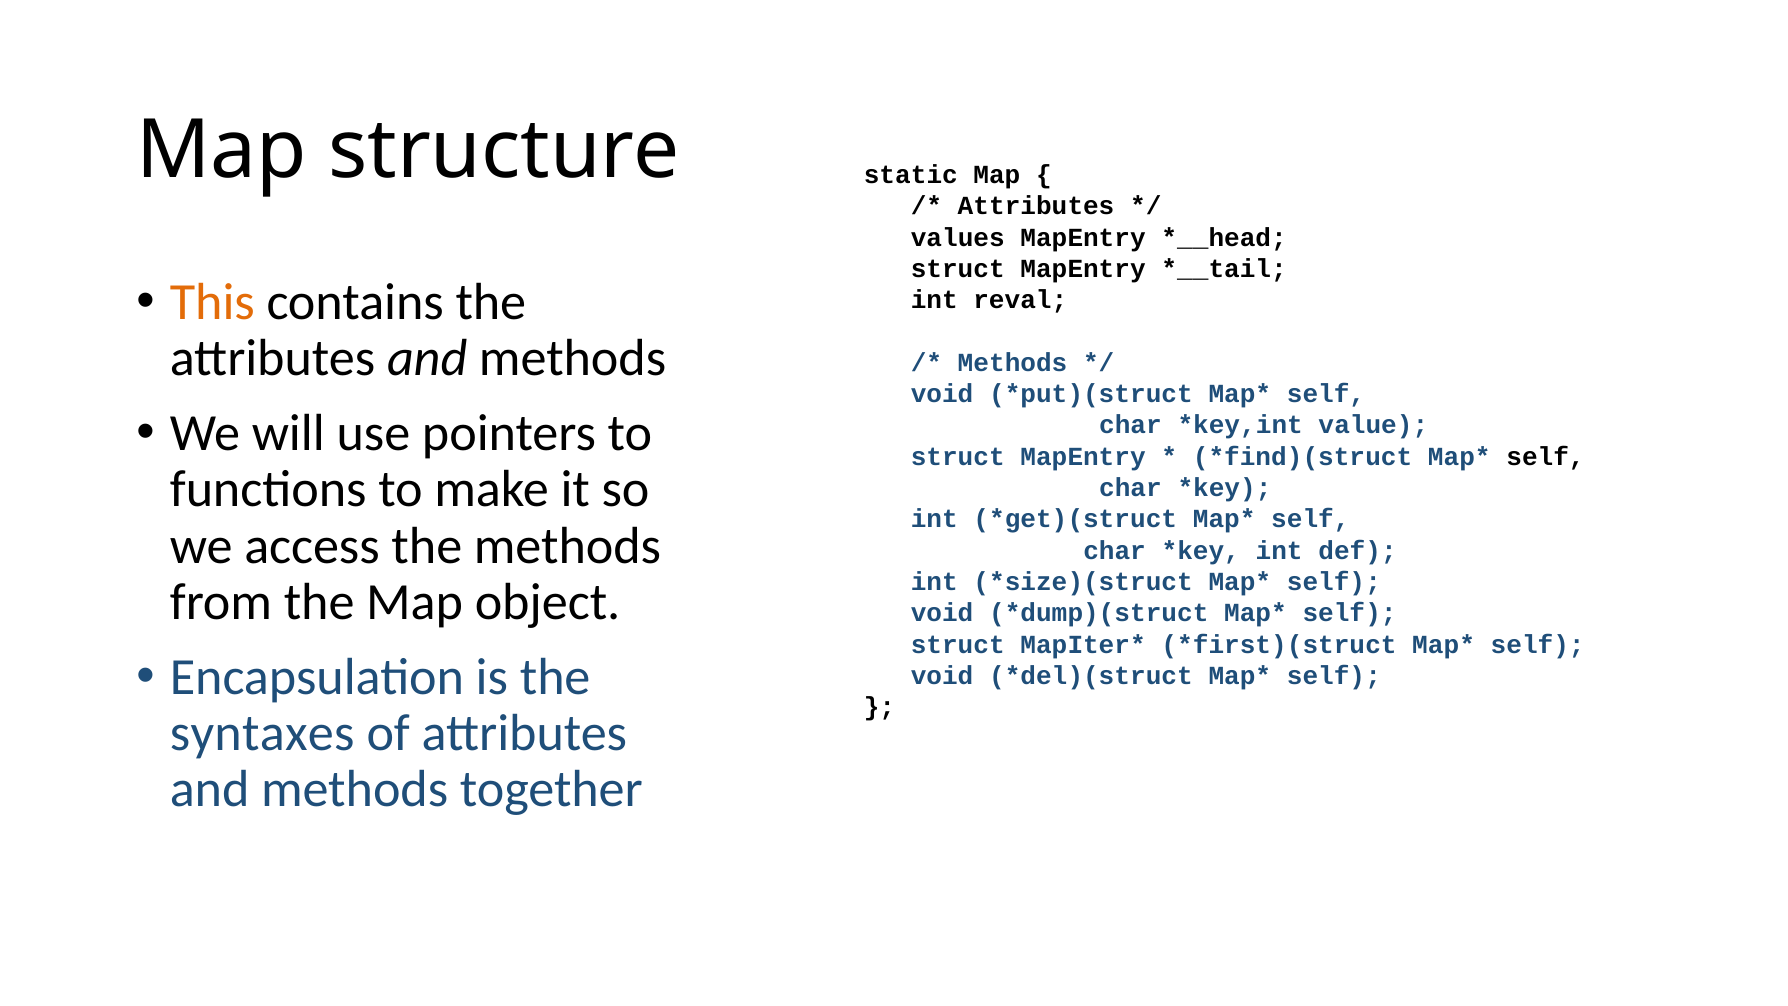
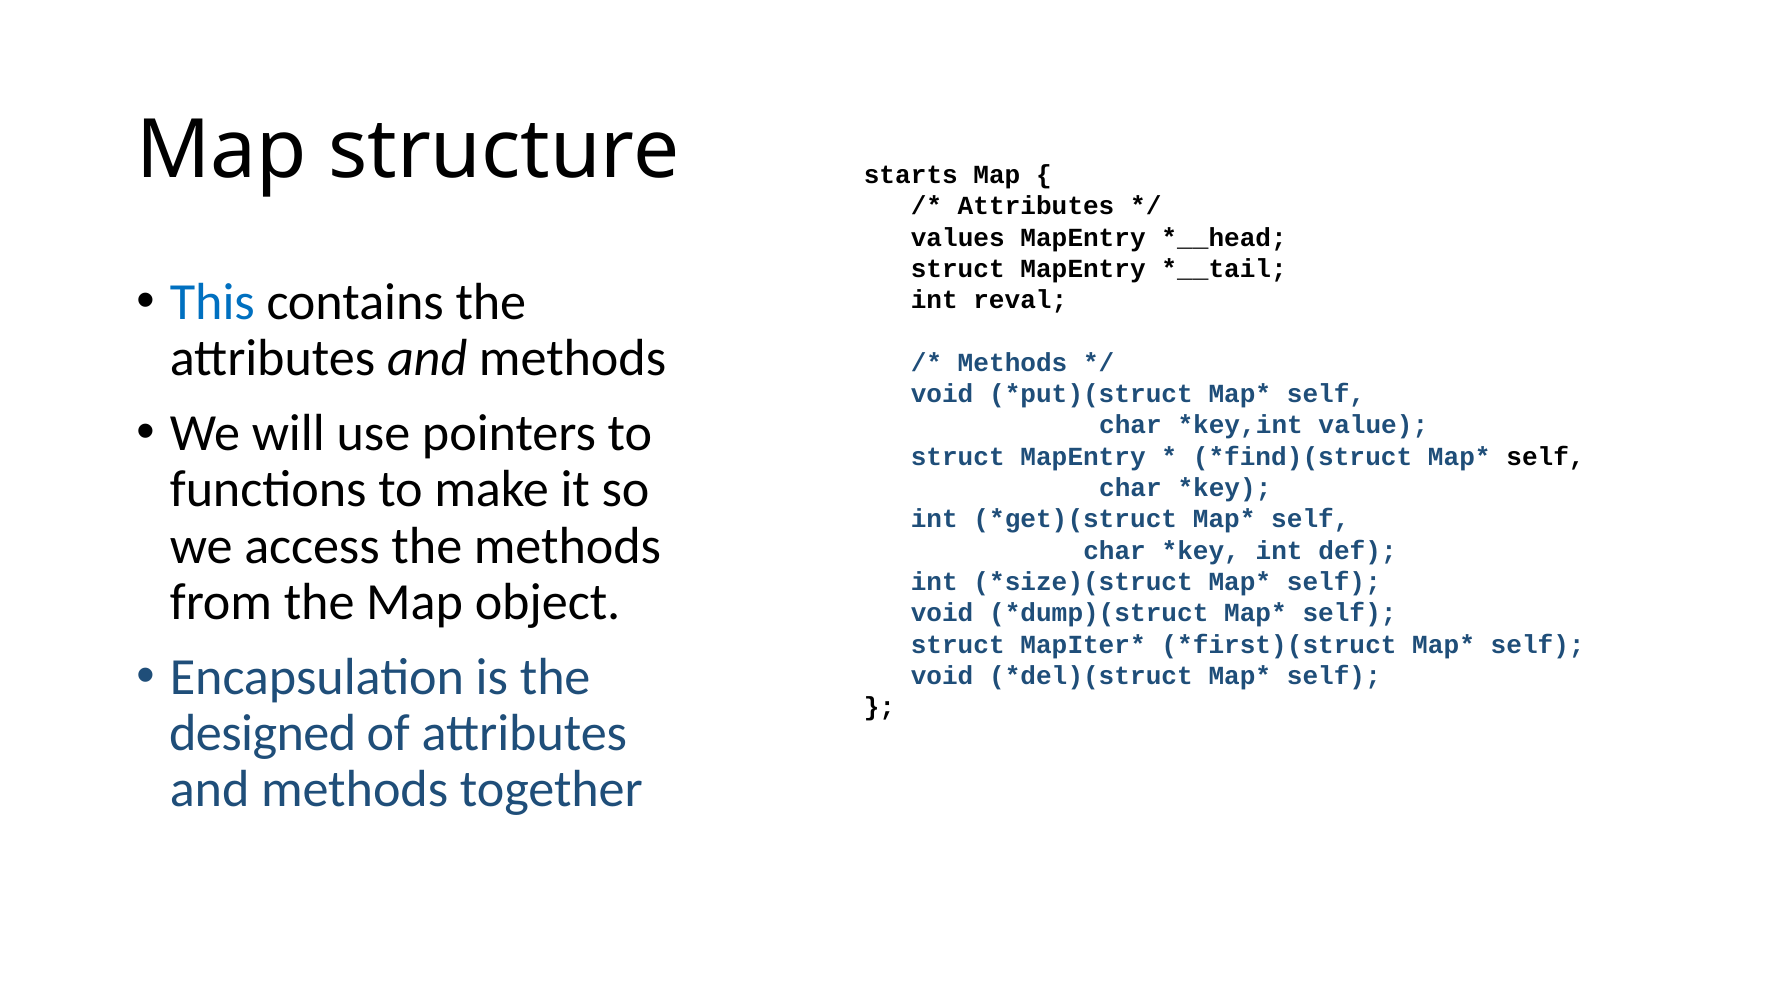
static: static -> starts (911, 175)
This colour: orange -> blue (212, 302)
syntaxes: syntaxes -> designed (263, 733)
